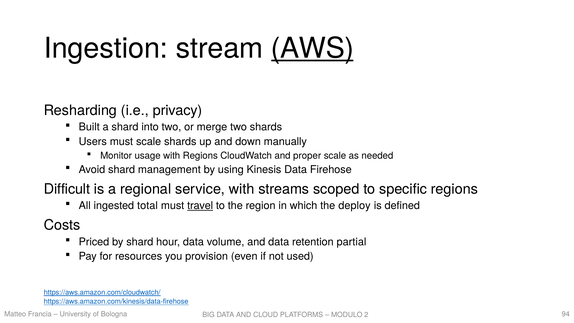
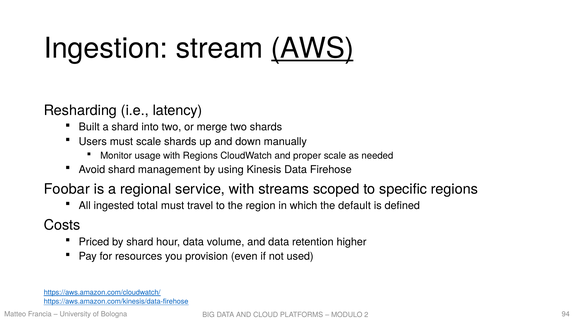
privacy: privacy -> latency (178, 110)
Difficult: Difficult -> Foobar (67, 189)
travel underline: present -> none (200, 206)
deploy: deploy -> default (355, 206)
partial: partial -> higher (352, 242)
